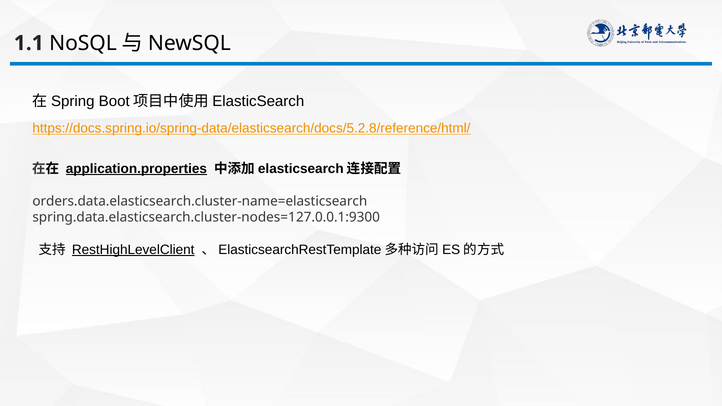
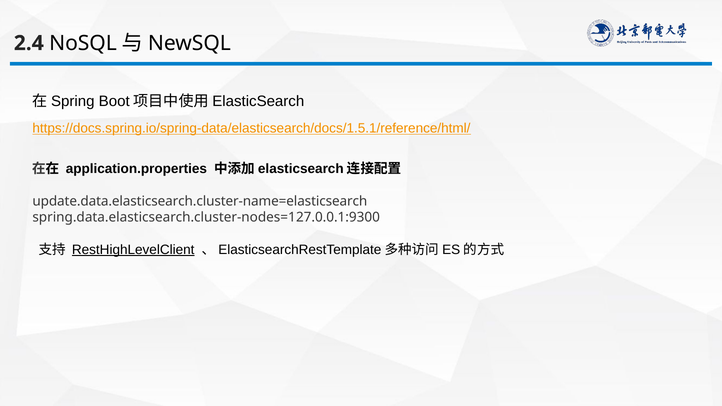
1.1: 1.1 -> 2.4 (29, 43)
https://docs.spring.io/spring-data/elasticsearch/docs/5.2.8/reference/html/: https://docs.spring.io/spring-data/elasticsearch/docs/5.2.8/reference/html/ -> https://docs.spring.io/spring-data/elasticsearch/docs/1.5.1/reference/html/ (251, 128)
application.properties underline: present -> none (136, 169)
orders.data.elasticsearch.cluster-name=elasticsearch: orders.data.elasticsearch.cluster-name=elasticsearch -> update.data.elasticsearch.cluster-name=elasticsearch (200, 201)
